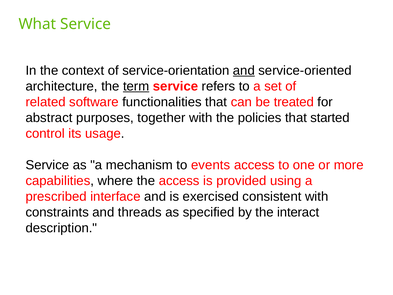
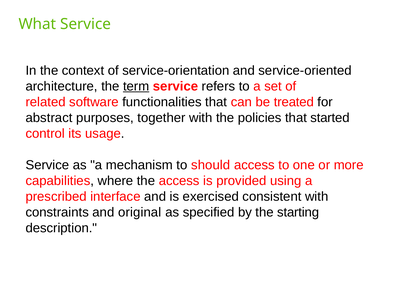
and underline: present -> none (244, 71)
events: events -> should (211, 165)
threads: threads -> original (140, 212)
interact: interact -> starting (298, 212)
